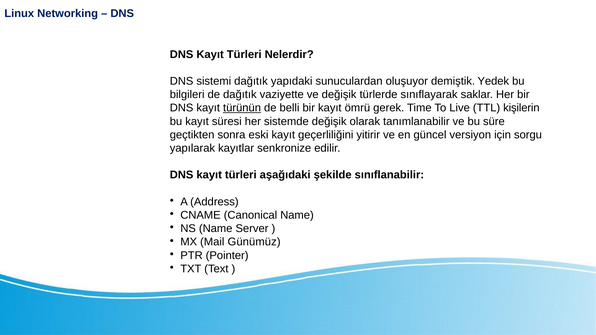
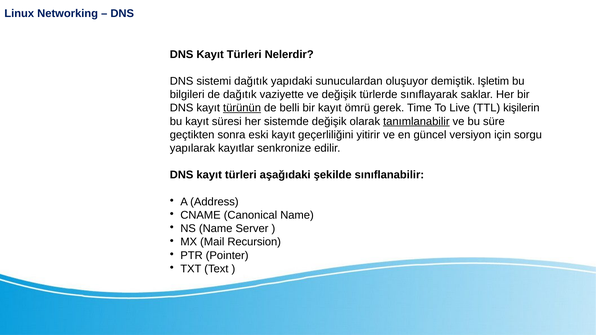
Yedek: Yedek -> Işletim (493, 81)
tanımlanabilir underline: none -> present (416, 121)
Günümüz: Günümüz -> Recursion (254, 242)
